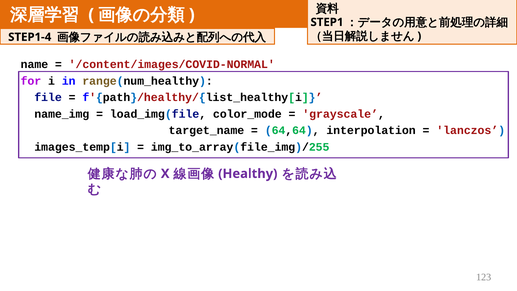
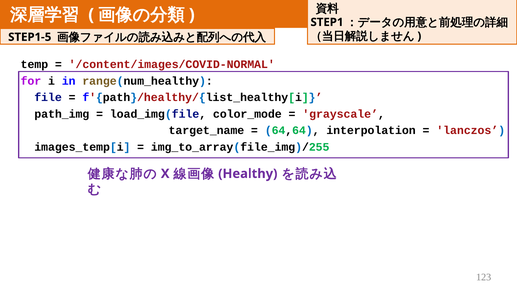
STEP1-4: STEP1-4 -> STEP1-5 (30, 37)
name: name -> temp (34, 64)
name_img: name_img -> path_img (62, 114)
